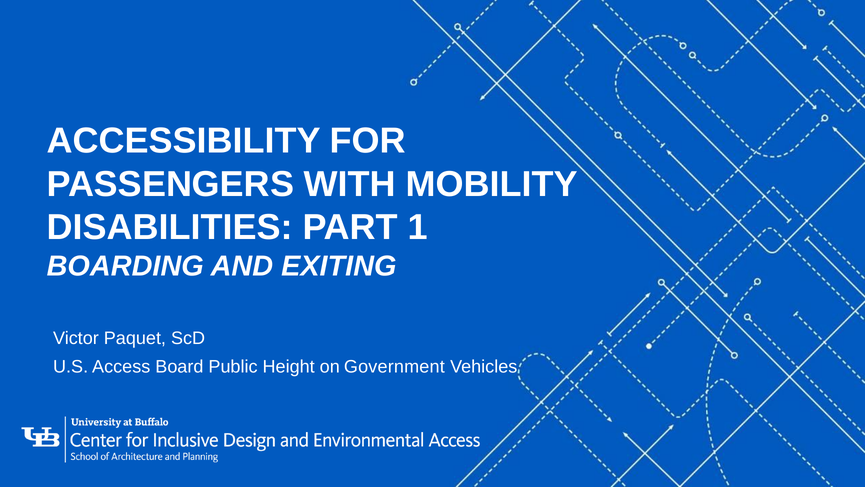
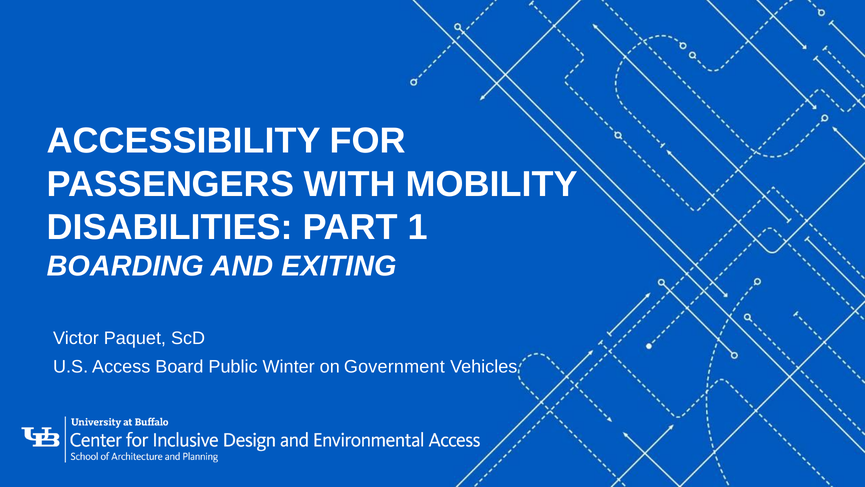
Height: Height -> Winter (289, 366)
